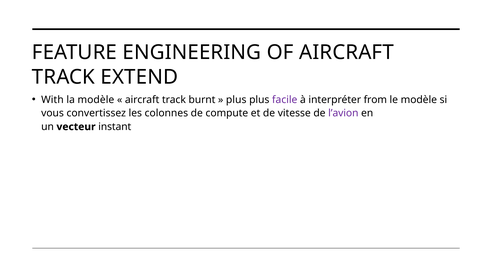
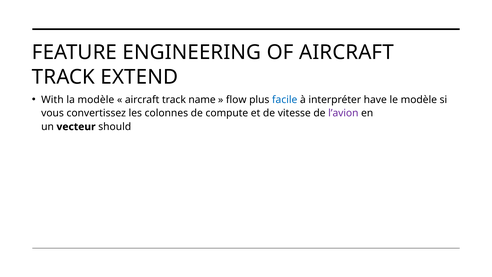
burnt: burnt -> name (202, 100)
plus: plus -> flow (236, 100)
facile colour: purple -> blue (285, 100)
from: from -> have (375, 100)
instant: instant -> should (115, 127)
